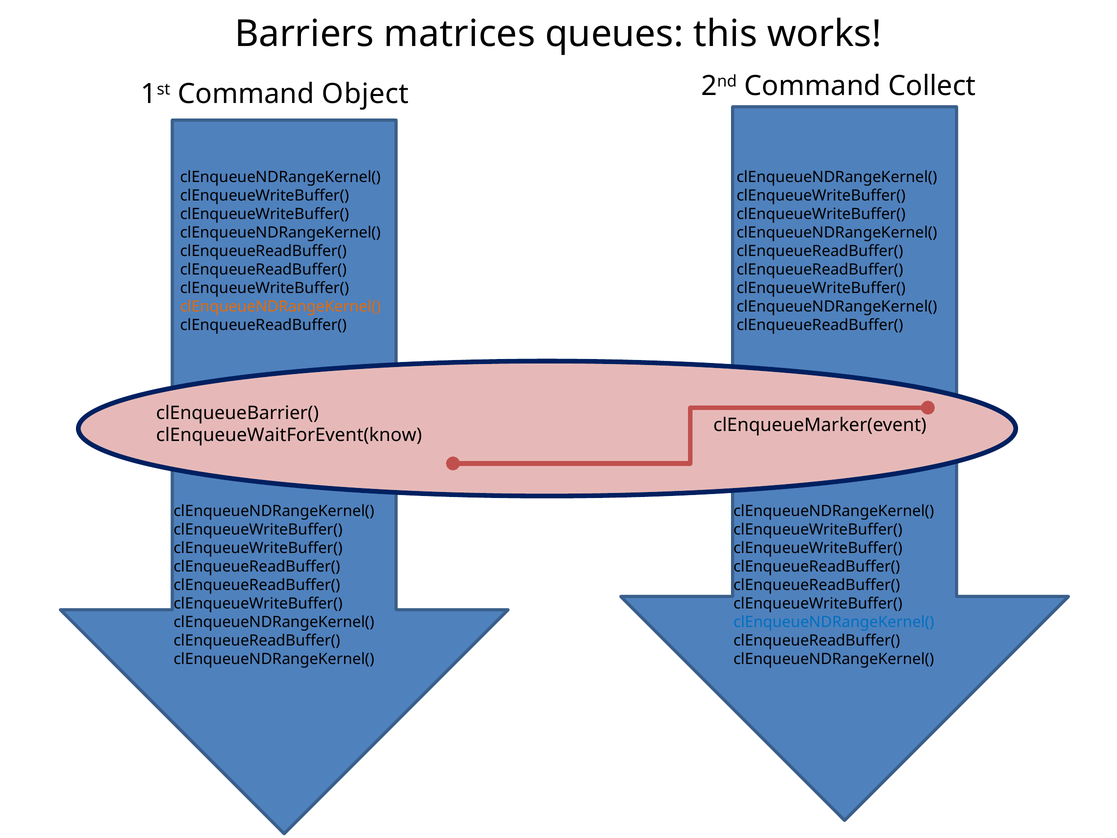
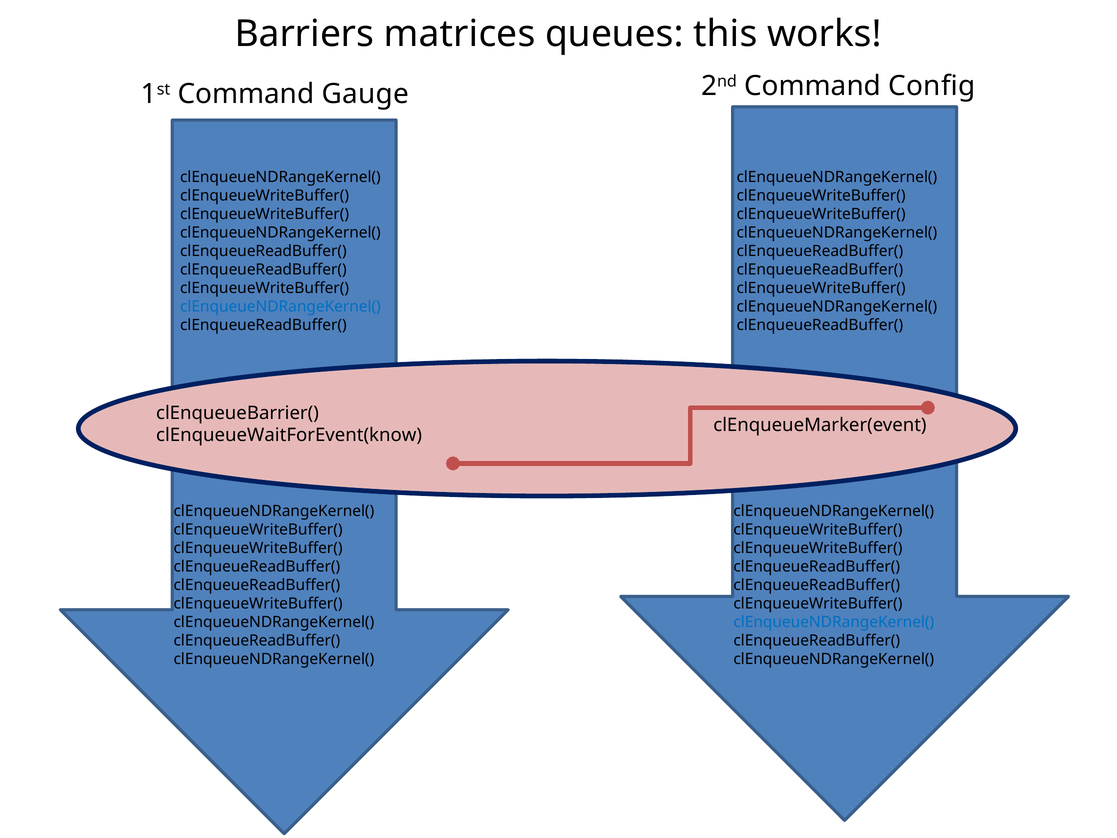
Object: Object -> Gauge (365, 94)
Collect: Collect -> Config (932, 86)
clEnqueueNDRangeKernel( colour: orange -> blue (280, 306)
